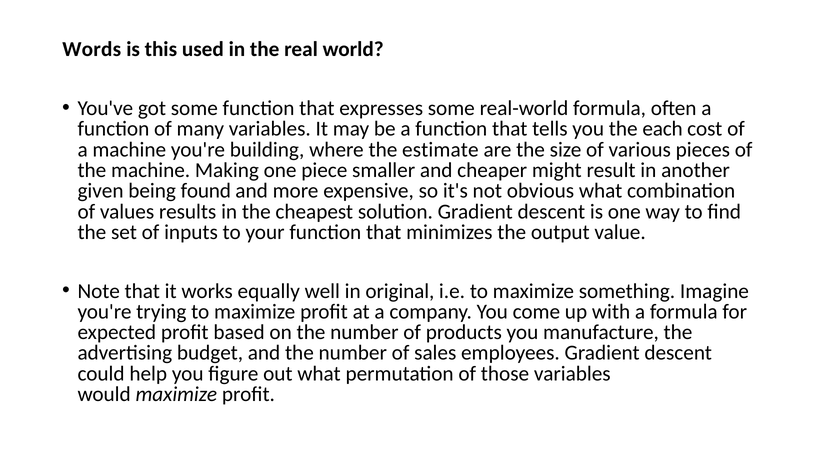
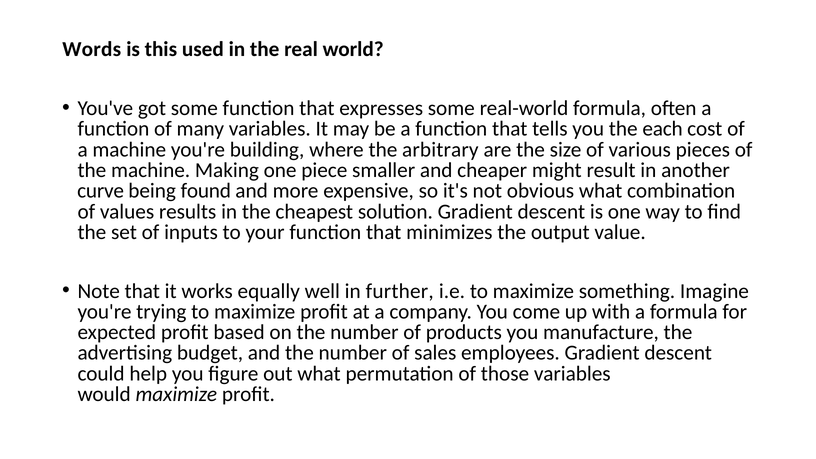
estimate: estimate -> arbitrary (440, 150)
given: given -> curve (101, 191)
original: original -> further (400, 291)
